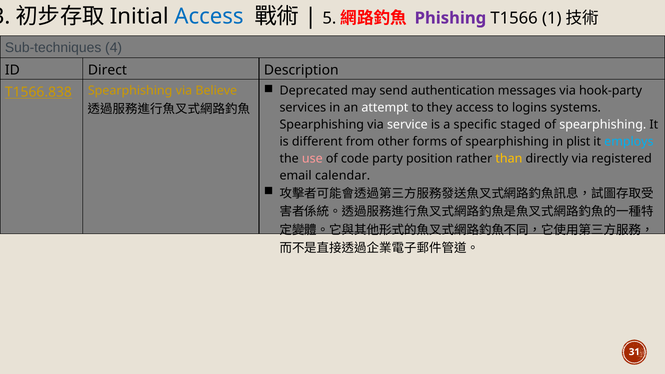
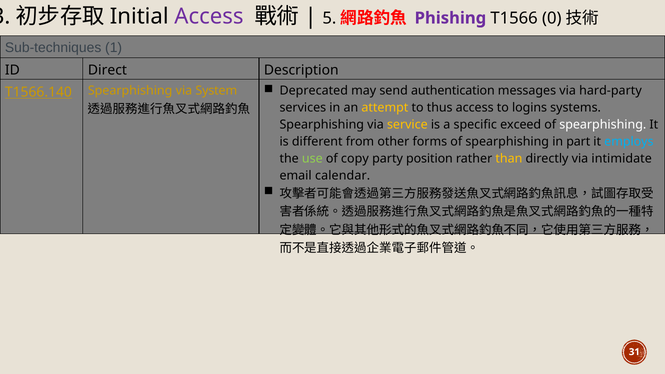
Access colour: blue -> purple (209, 16)
1: 1 -> 0 (552, 18)
4: 4 -> 1 (114, 48)
hook-party: hook-party -> hard-party (610, 91)
T1566.838: T1566.838 -> T1566.140 (38, 92)
Believe: Believe -> System (216, 91)
attempt colour: white -> yellow (385, 108)
they: they -> thus (440, 108)
service colour: white -> yellow (407, 125)
staged: staged -> exceed (521, 125)
plist: plist -> part (578, 142)
use colour: pink -> light green (312, 159)
code: code -> copy (355, 159)
registered: registered -> intimidate (622, 159)
